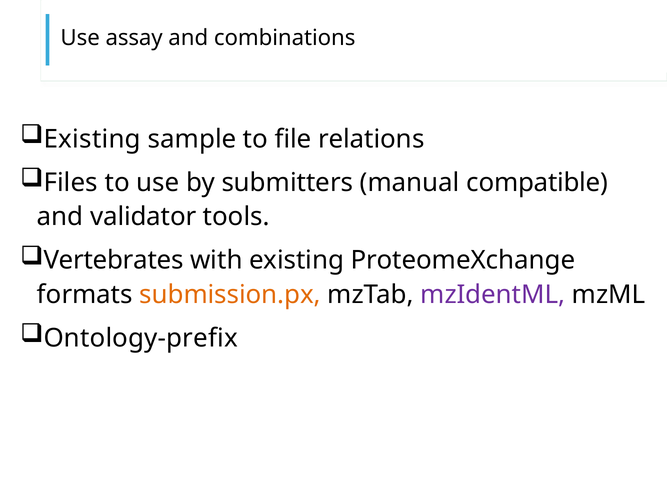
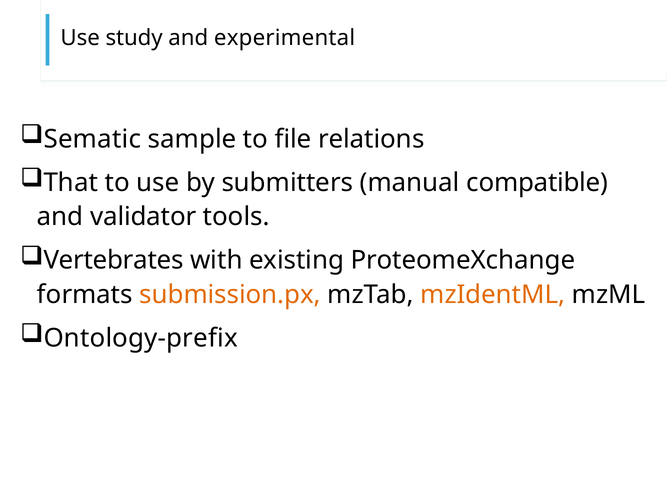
assay: assay -> study (134, 38)
combinations: combinations -> experimental (285, 38)
Existing: Existing -> Sematic (92, 139)
Files: Files -> That (71, 183)
mzIdentML colour: purple -> orange (493, 295)
